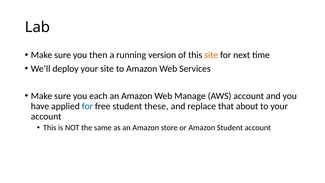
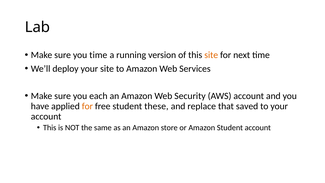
you then: then -> time (98, 55)
Manage: Manage -> Security (190, 96)
for colour: blue -> orange (87, 106)
about: about -> saved (247, 106)
